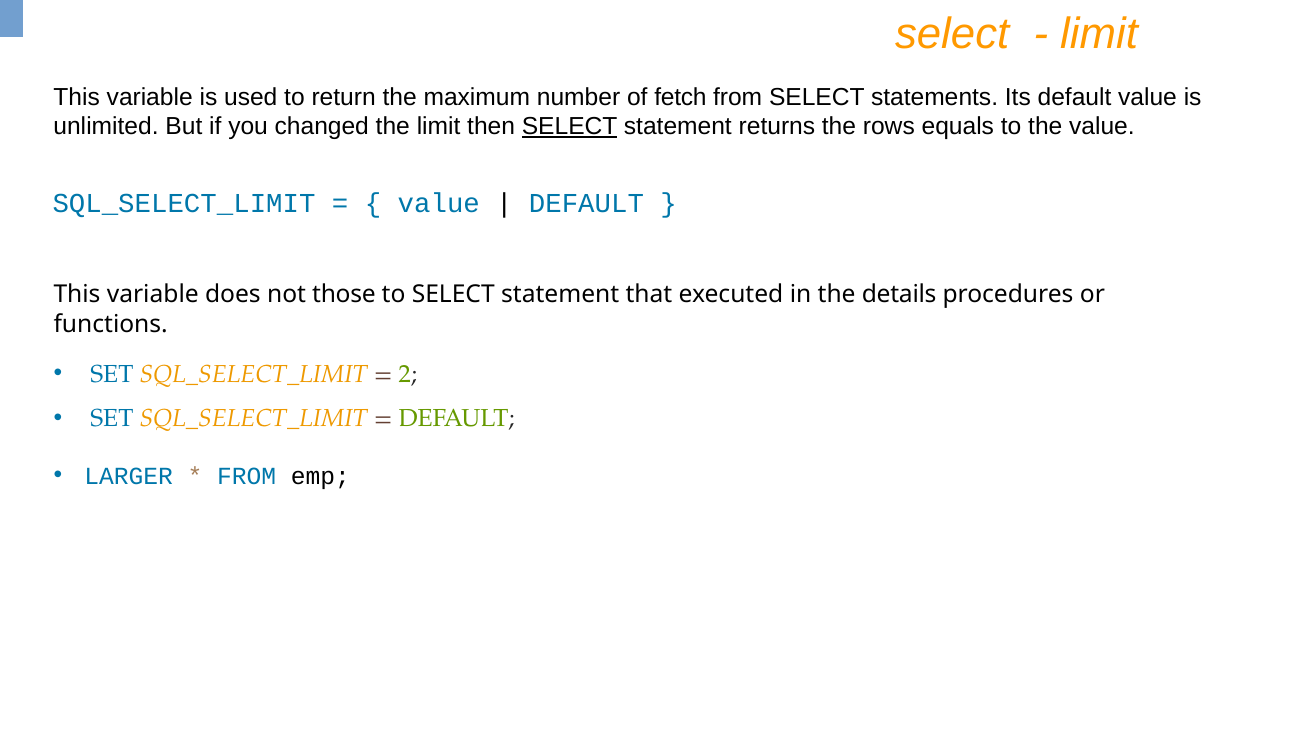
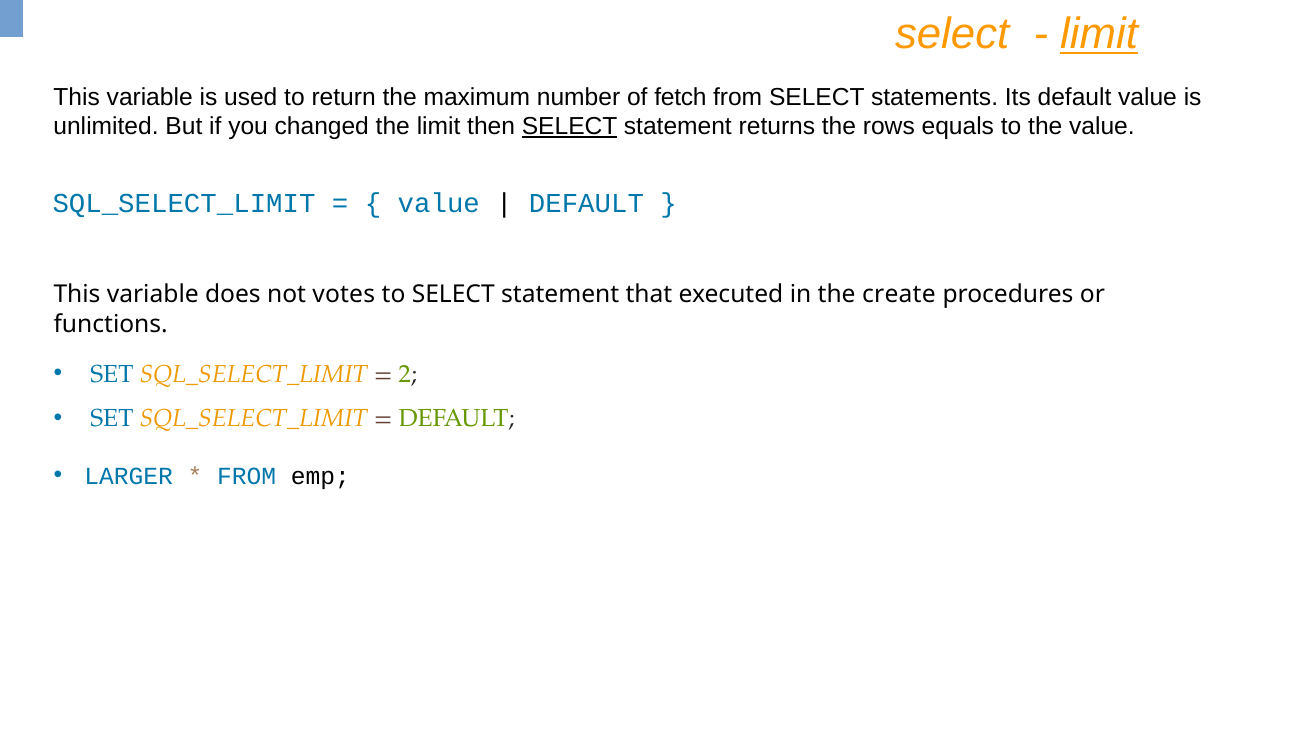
limit underline: none -> present (1099, 34)
those: those -> votes (344, 294)
details: details -> create (899, 294)
